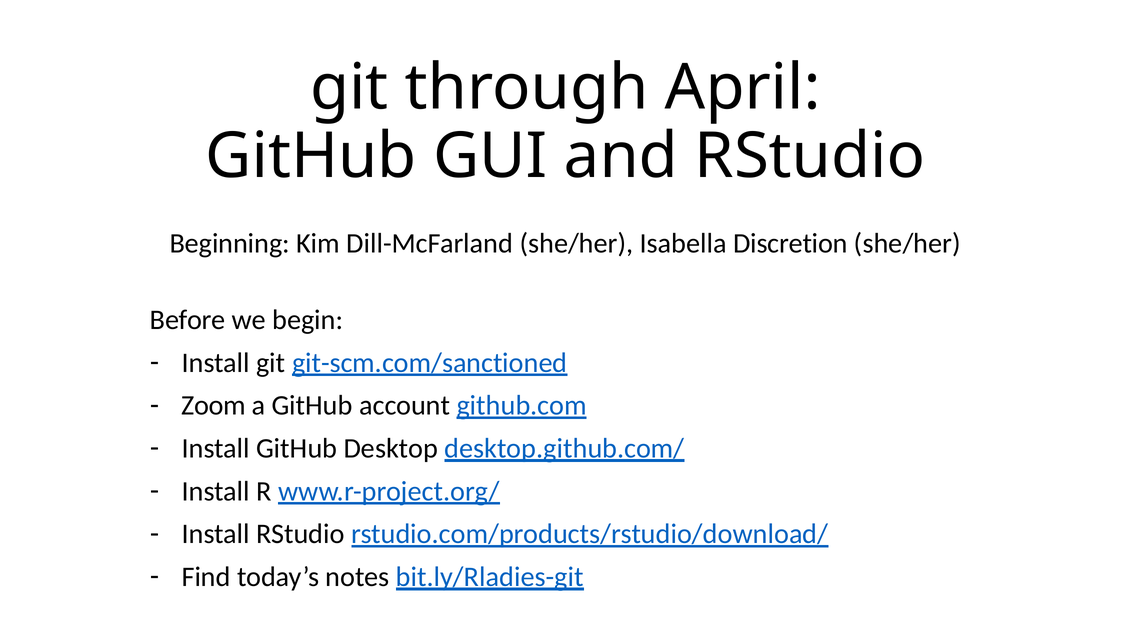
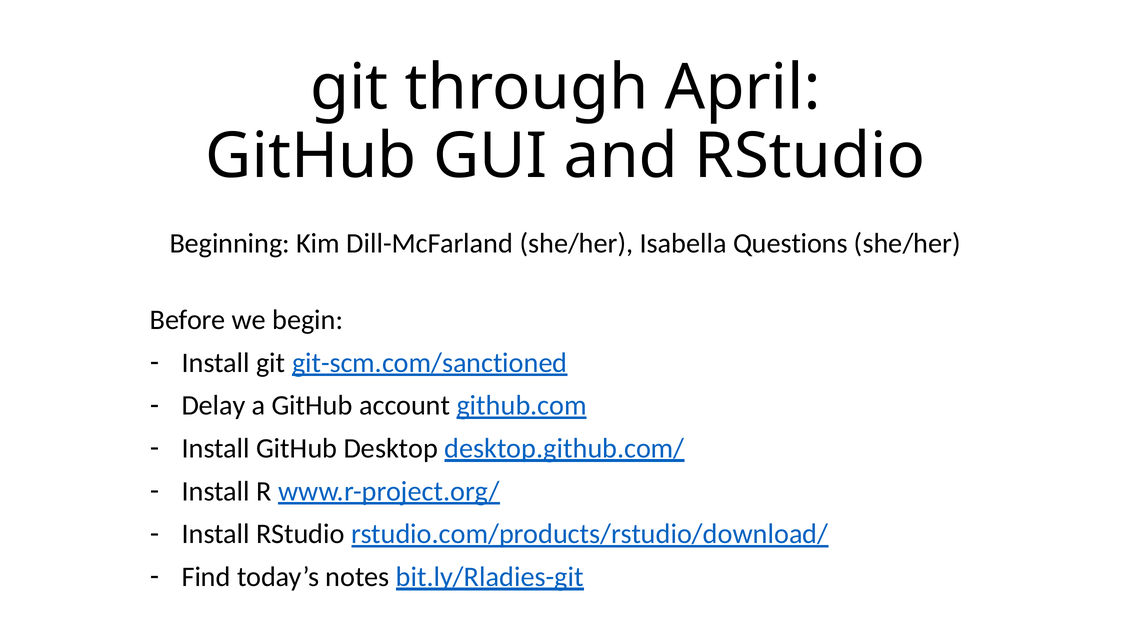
Discretion: Discretion -> Questions (790, 243)
Zoom: Zoom -> Delay (214, 406)
